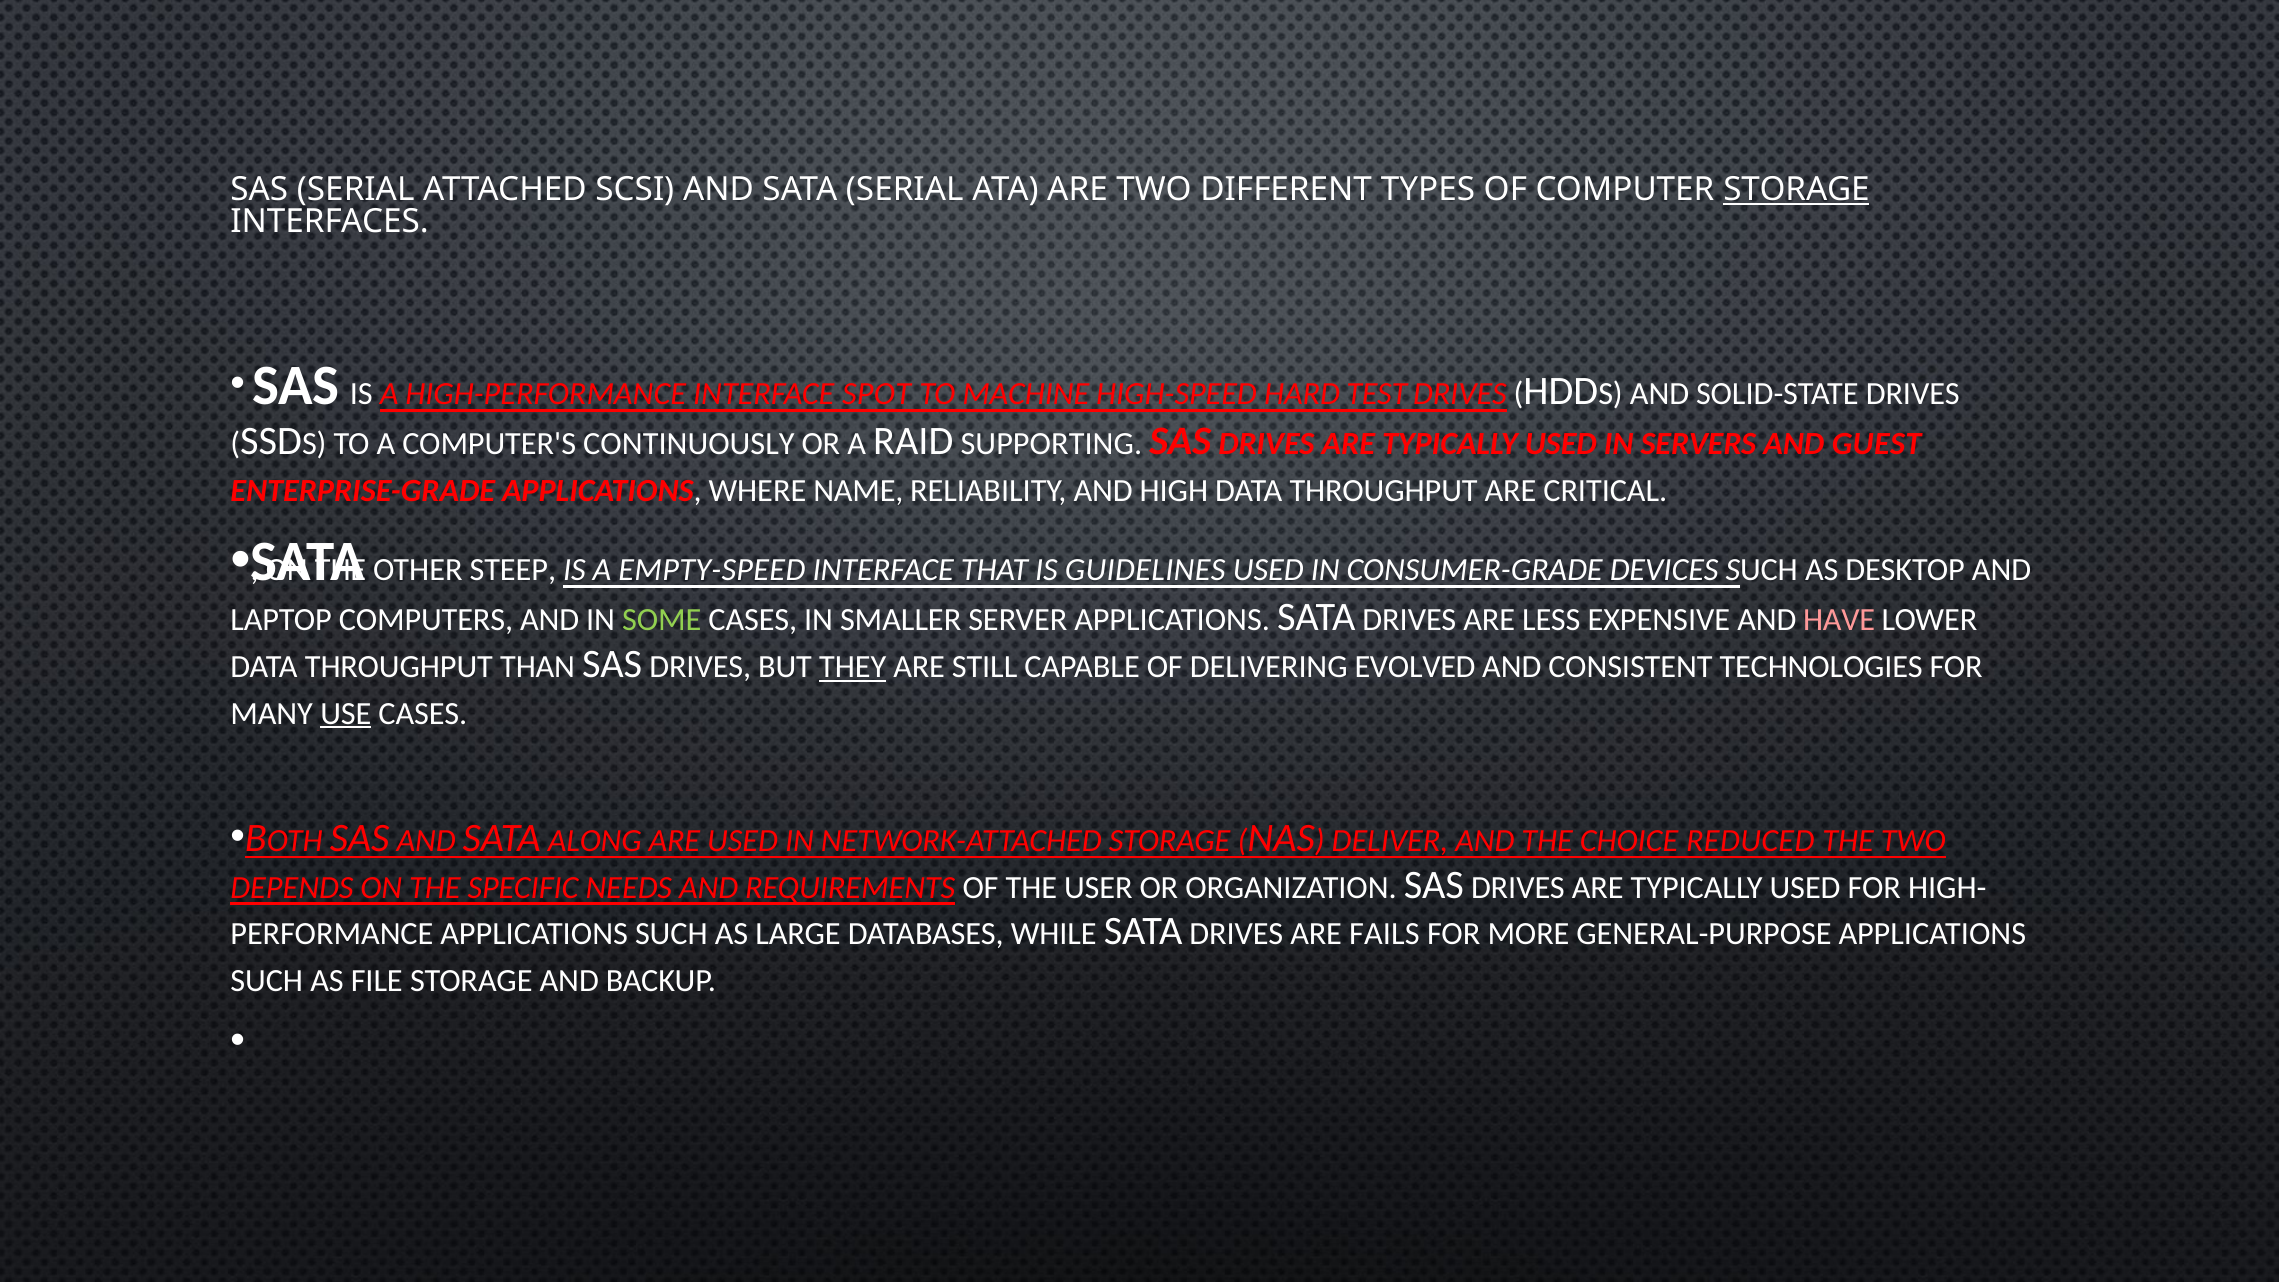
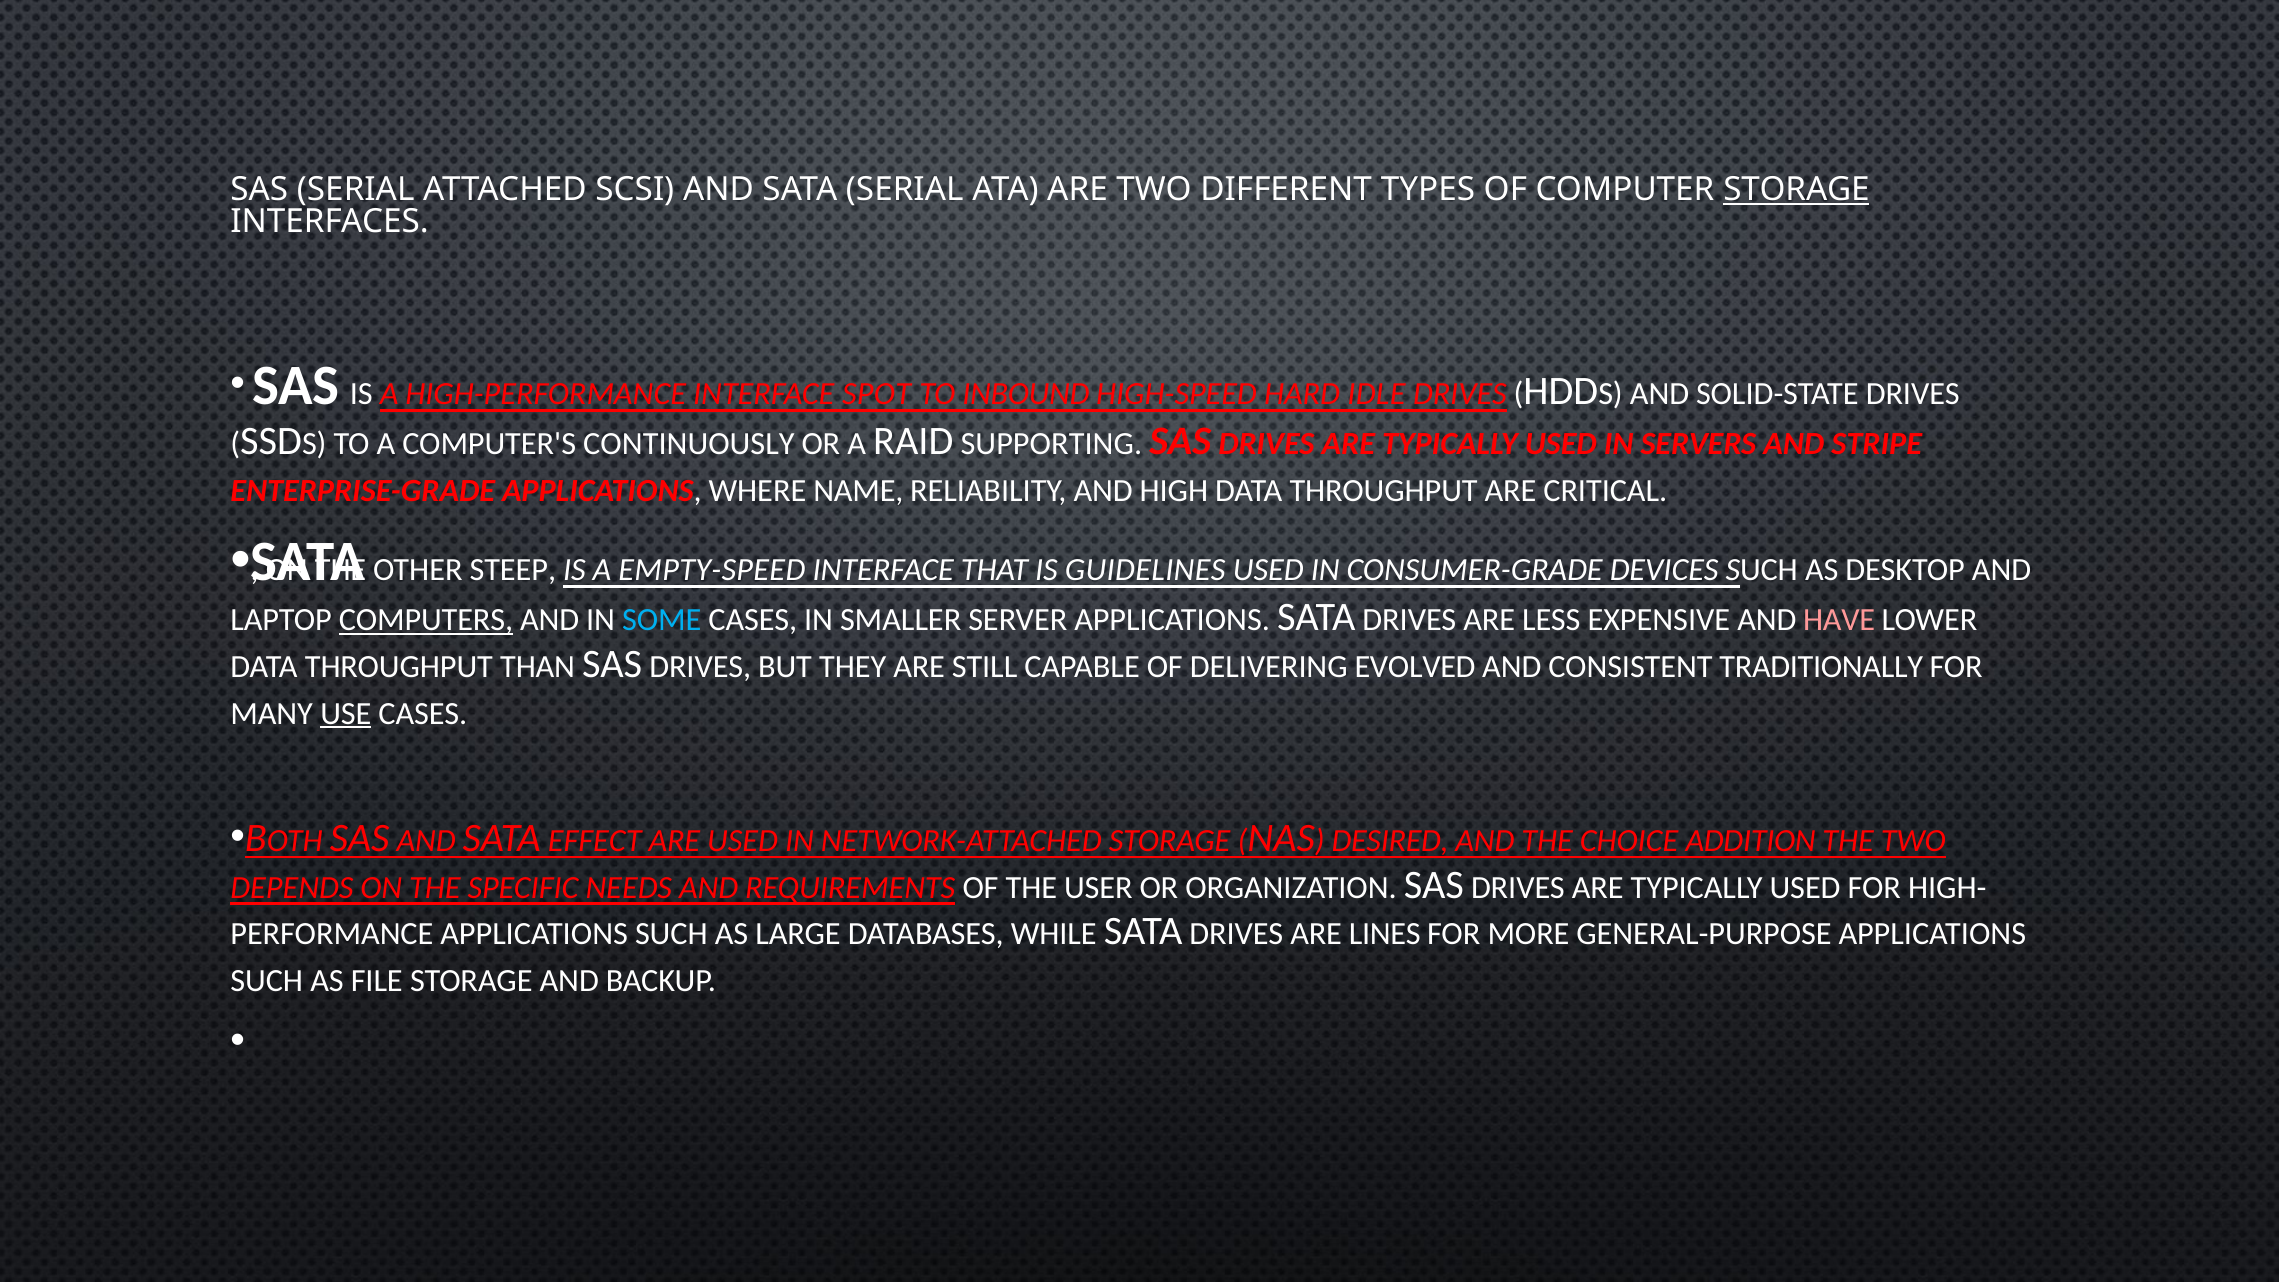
MACHINE: MACHINE -> INBOUND (1026, 394)
TEST: TEST -> IDLE (1376, 394)
GUEST: GUEST -> STRIPE (1877, 444)
COMPUTERS underline: none -> present (426, 620)
SOME colour: light green -> light blue (662, 620)
THEY underline: present -> none (853, 667)
TECHNOLOGIES: TECHNOLOGIES -> TRADITIONALLY (1821, 667)
ALONG: ALONG -> EFFECT (595, 841)
DELIVER: DELIVER -> DESIRED (1390, 841)
REDUCED: REDUCED -> ADDITION (1751, 841)
FAILS: FAILS -> LINES (1385, 934)
